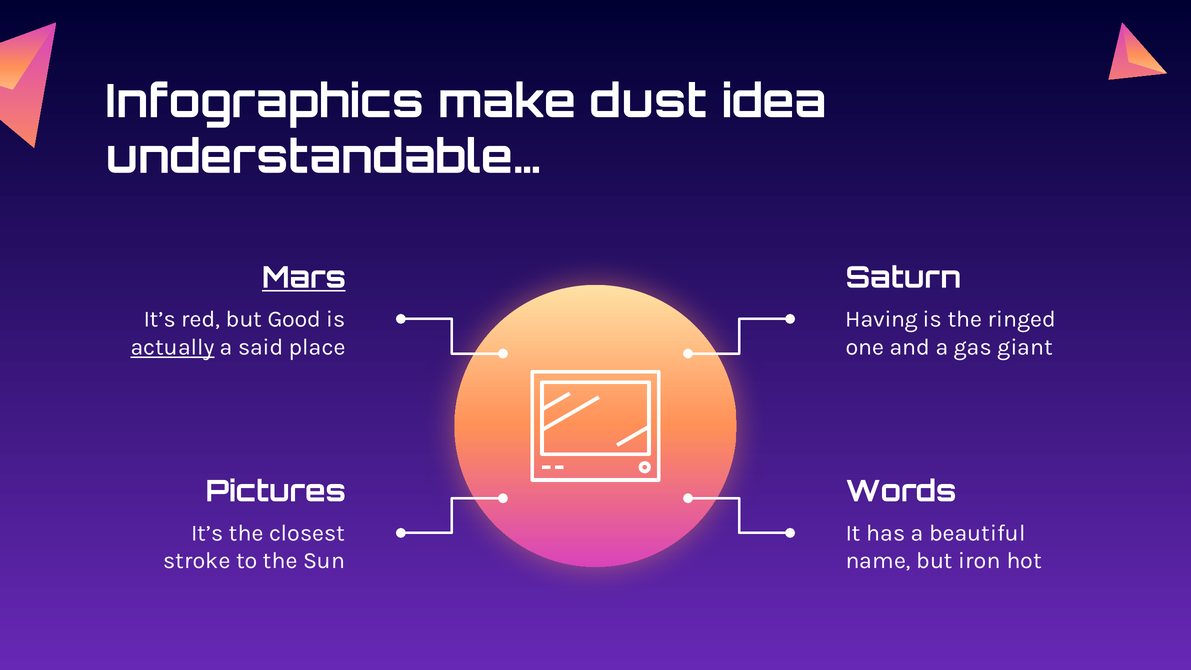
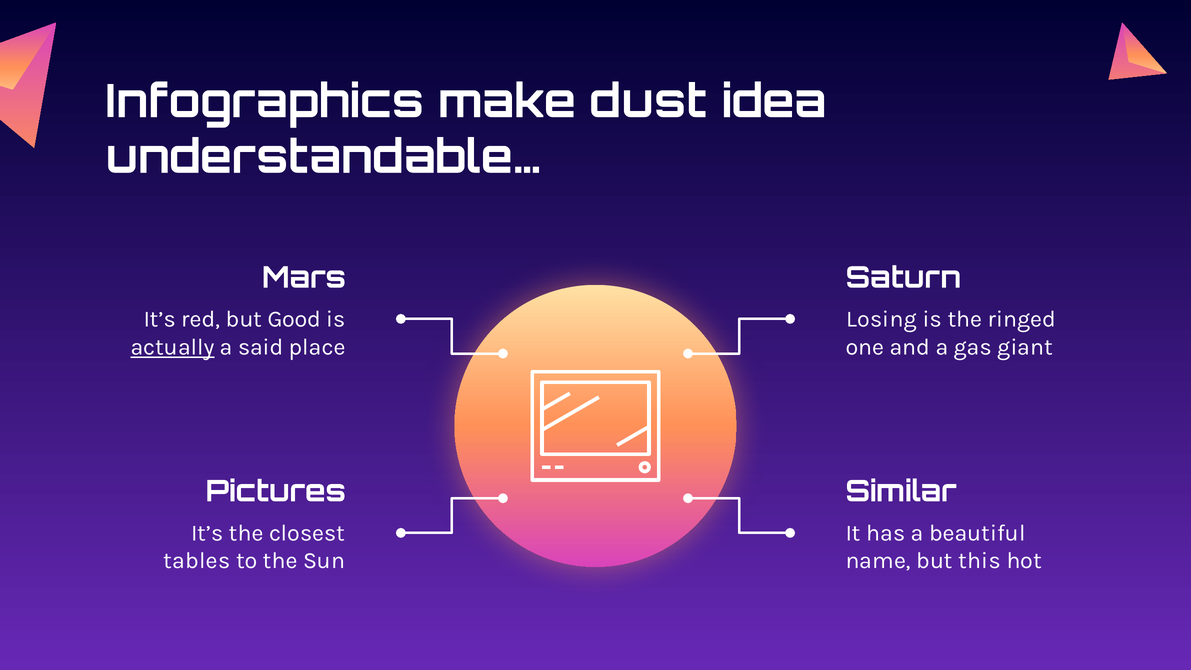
Mars underline: present -> none (304, 278)
Having: Having -> Losing (881, 319)
Words: Words -> Similar (901, 492)
stroke: stroke -> tables (197, 561)
iron: iron -> this (979, 561)
